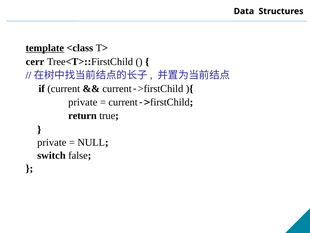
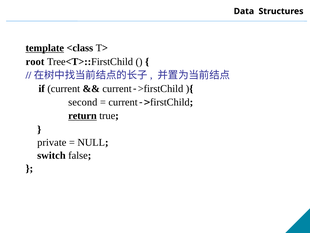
cerr: cerr -> root (35, 61)
private: private -> second (83, 102)
return underline: none -> present (82, 116)
